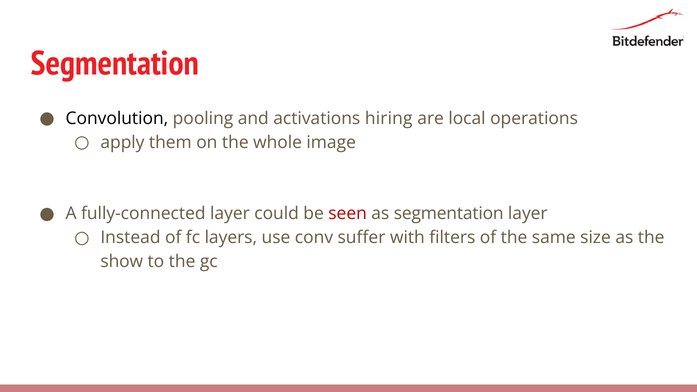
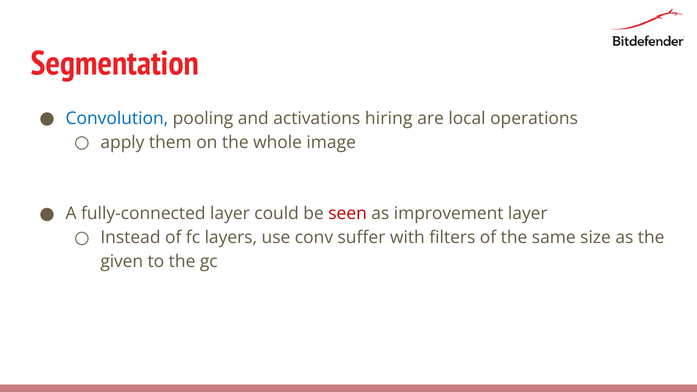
Convolution colour: black -> blue (117, 118)
as segmentation: segmentation -> improvement (449, 214)
show: show -> given (122, 262)
